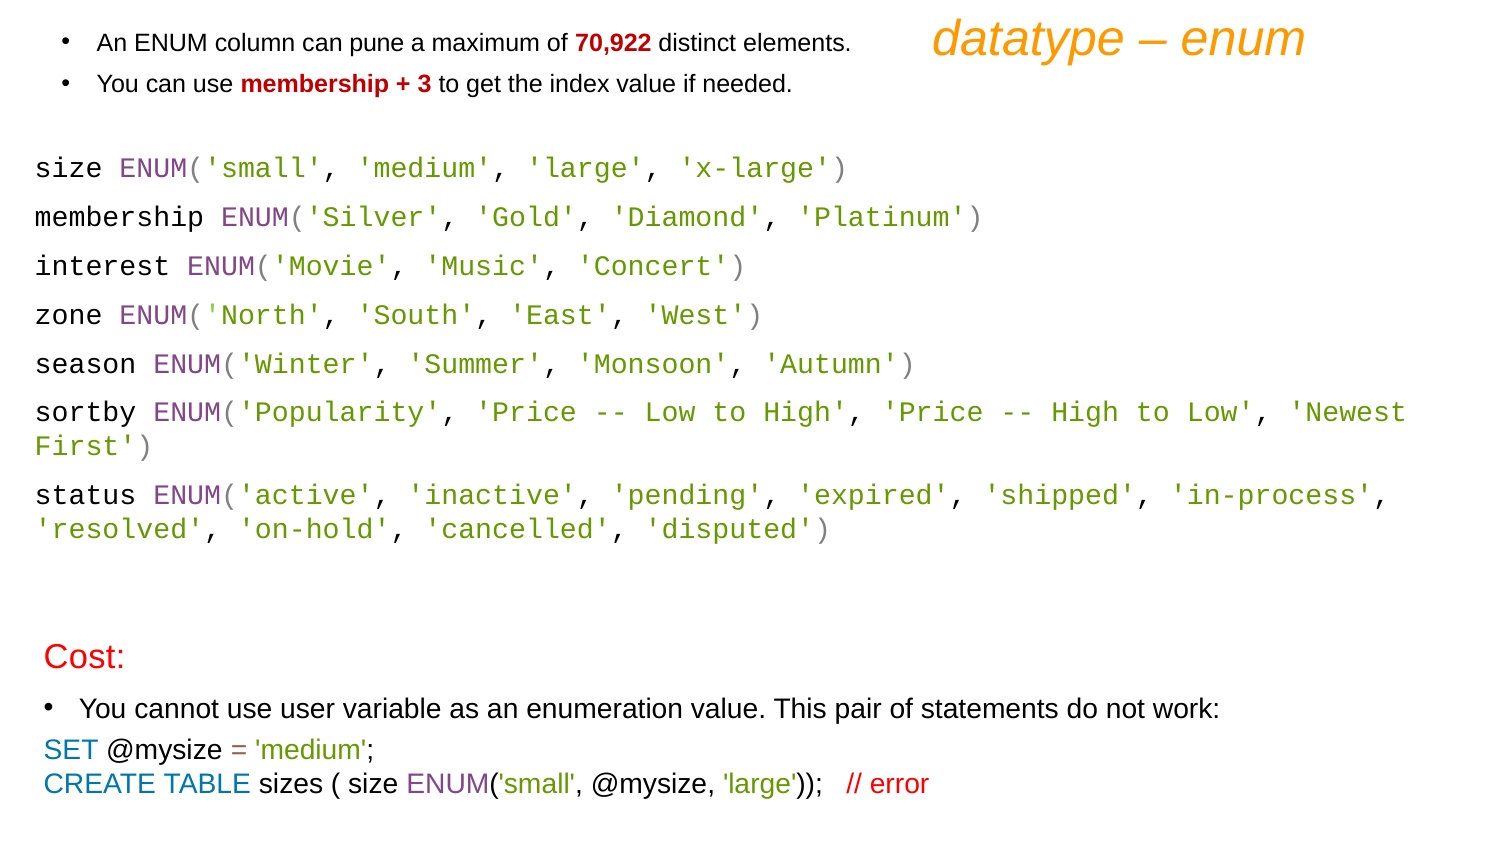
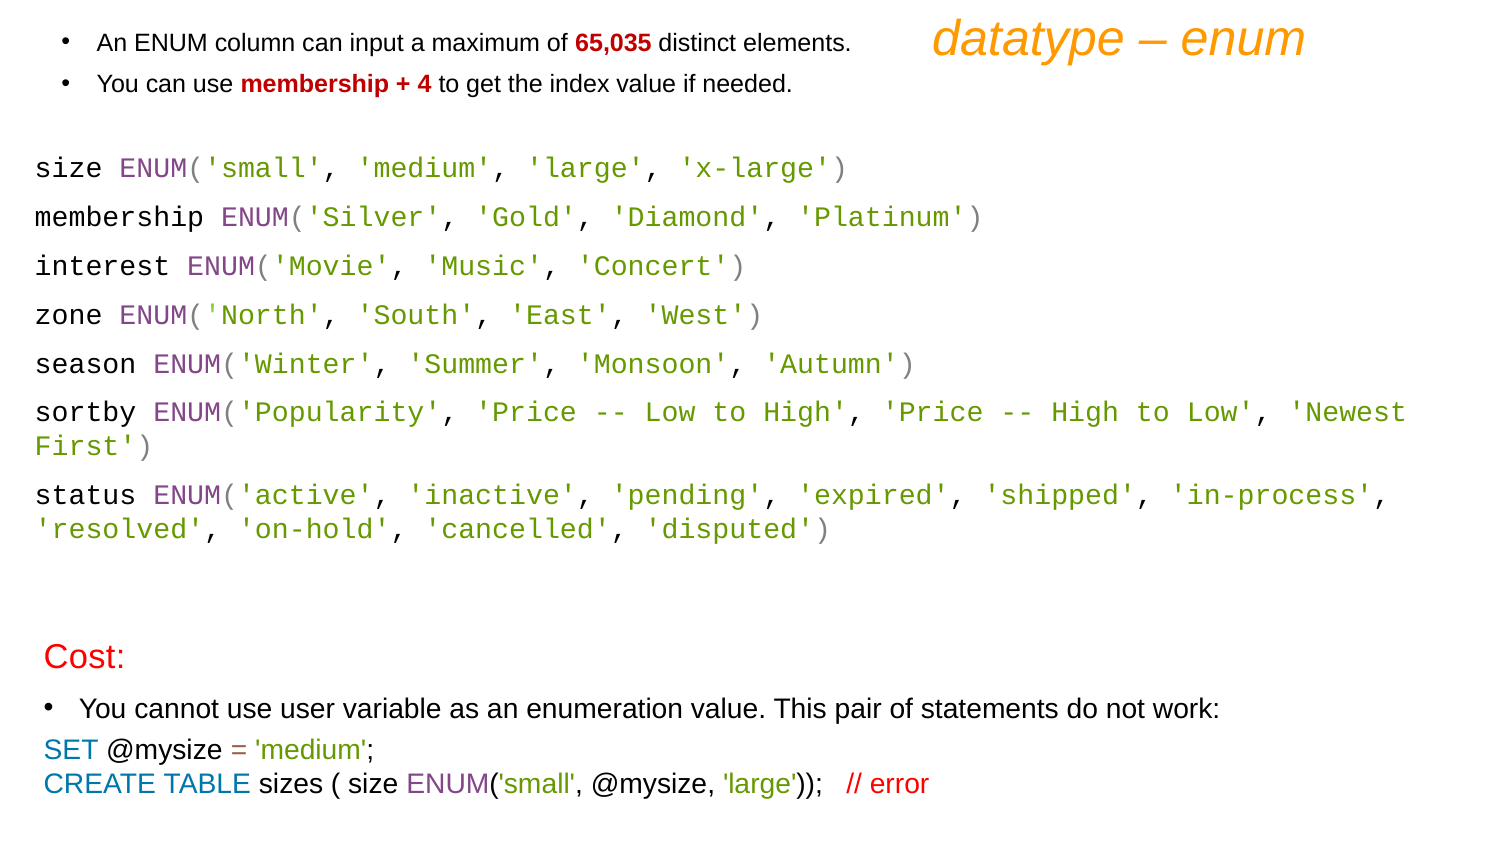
pune: pune -> input (377, 43)
70,922: 70,922 -> 65,035 (613, 43)
3: 3 -> 4 (425, 84)
